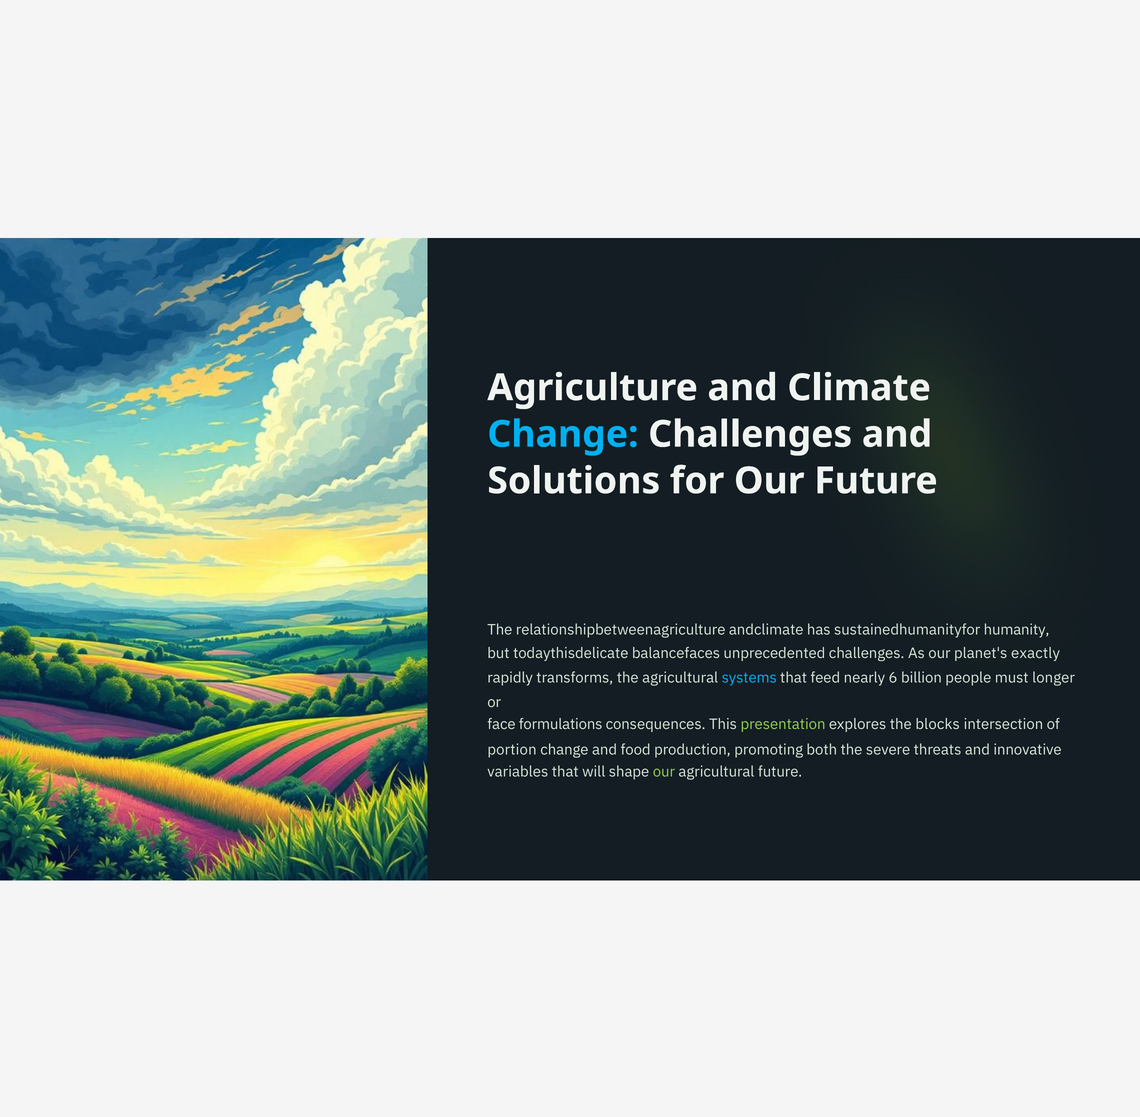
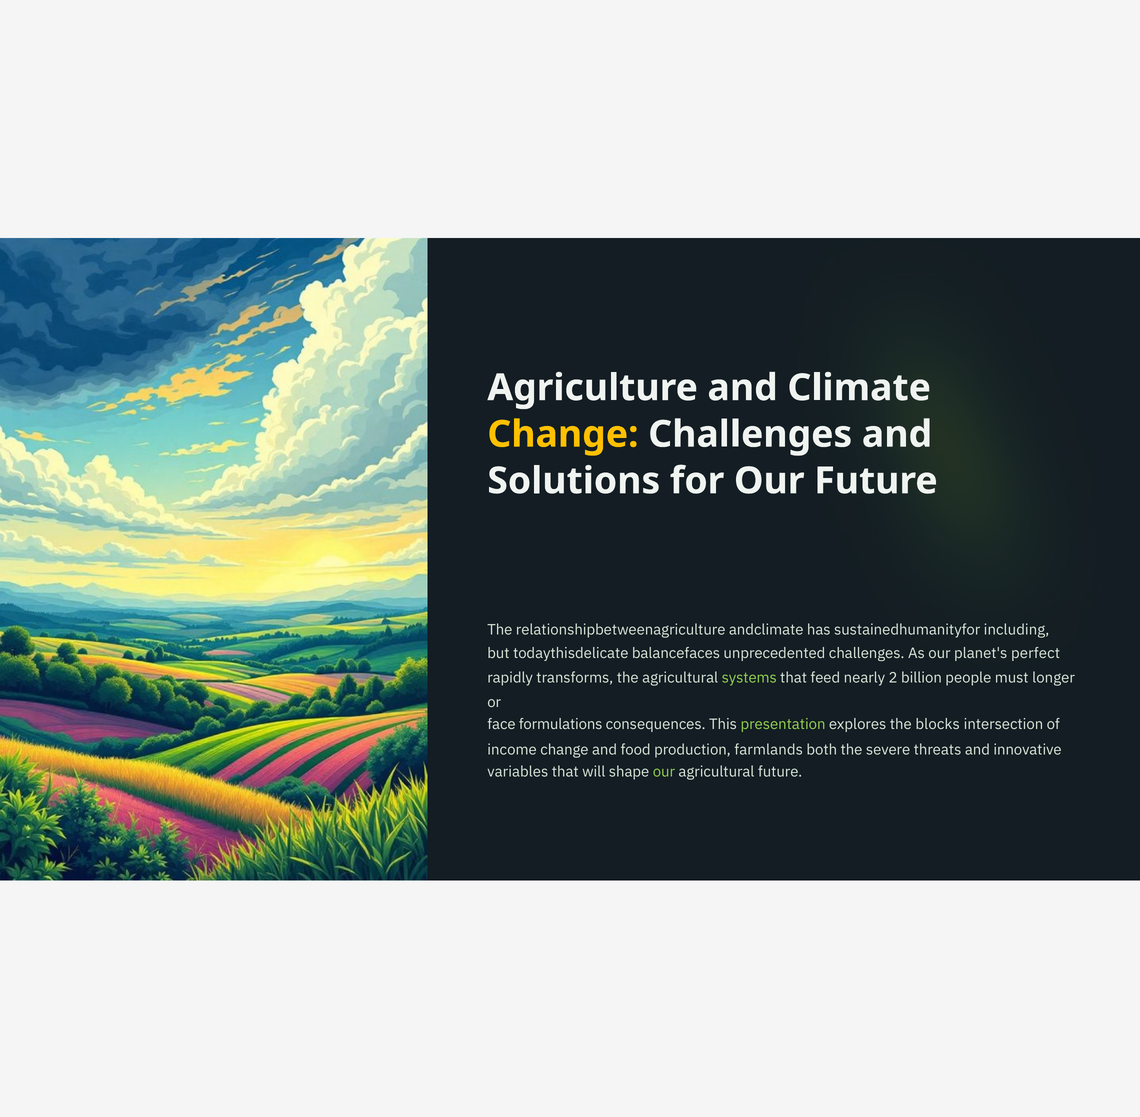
Change colour: light blue -> yellow (563, 434)
humanity: humanity -> including (1017, 630)
exactly: exactly -> perfect (1036, 654)
systems colour: light blue -> light green (749, 678)
6: 6 -> 2 (893, 678)
portion: portion -> income (512, 750)
promoting: promoting -> farmlands (769, 750)
